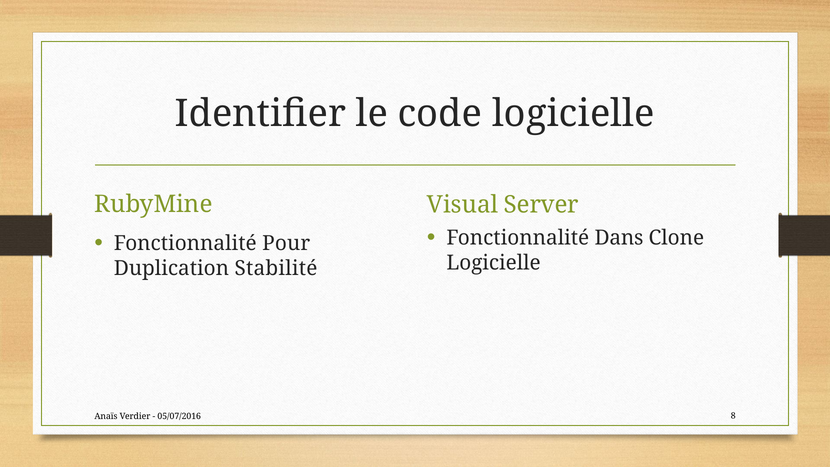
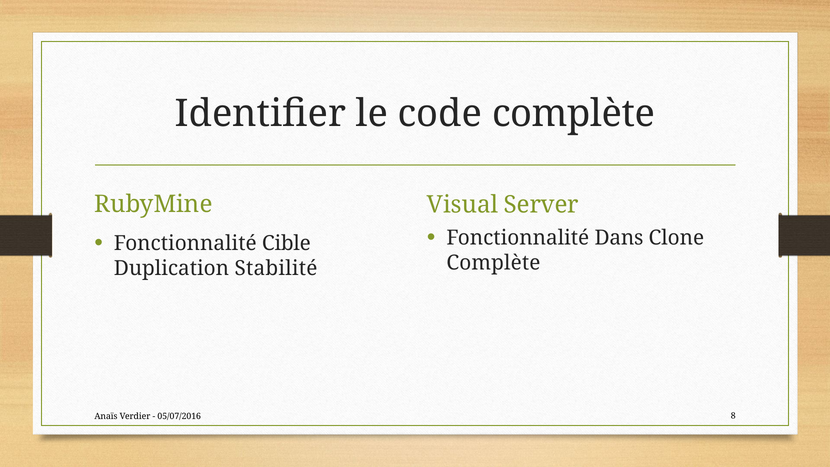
code logicielle: logicielle -> complète (574, 114)
Pour: Pour -> Cible (286, 244)
Logicielle: Logicielle -> Complète (493, 263)
